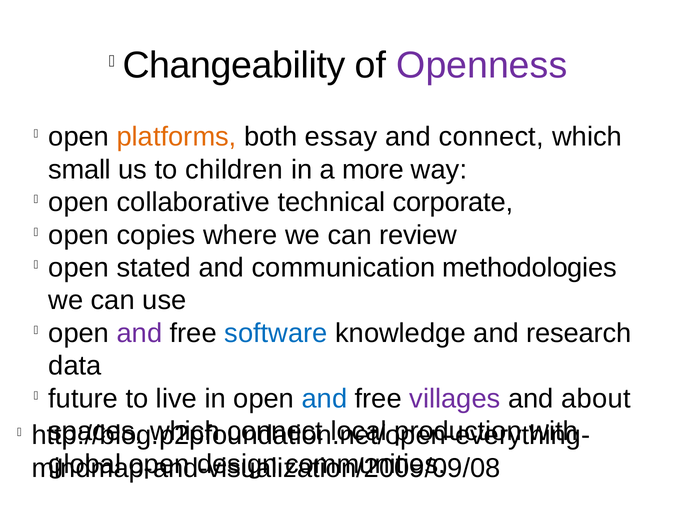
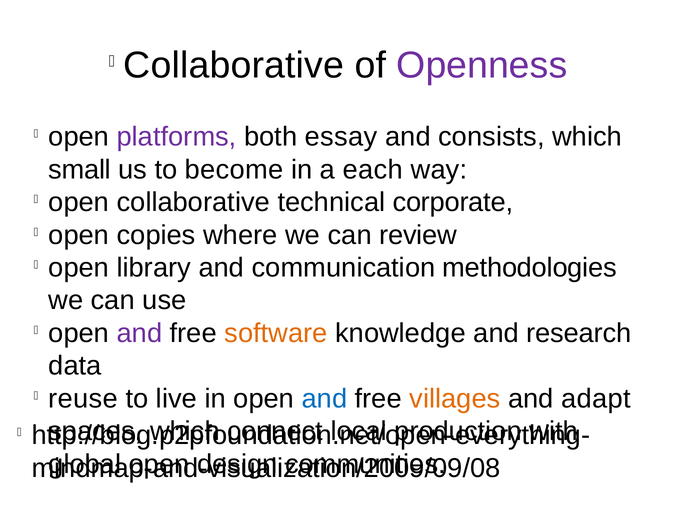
Changeability: Changeability -> Collaborative (234, 65)
platforms colour: orange -> purple (177, 137)
and connect: connect -> consists (491, 137)
children: children -> become (234, 170)
more: more -> each (373, 170)
stated: stated -> library (154, 268)
software colour: blue -> orange (276, 334)
future: future -> reuse (83, 399)
villages colour: purple -> orange (455, 399)
about: about -> adapt (596, 399)
